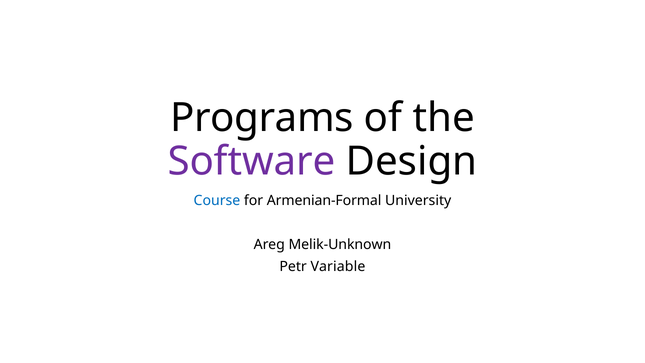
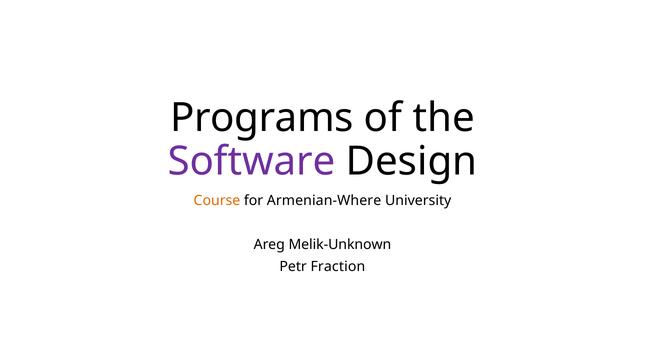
Course colour: blue -> orange (217, 201)
Armenian-Formal: Armenian-Formal -> Armenian-Where (324, 201)
Variable: Variable -> Fraction (338, 266)
